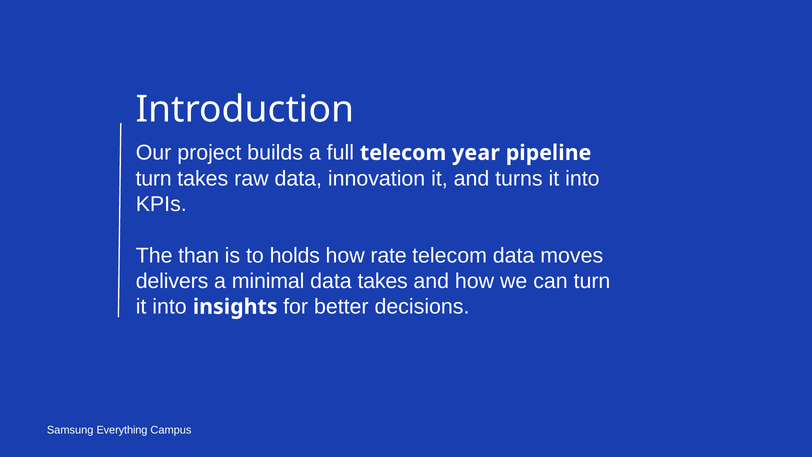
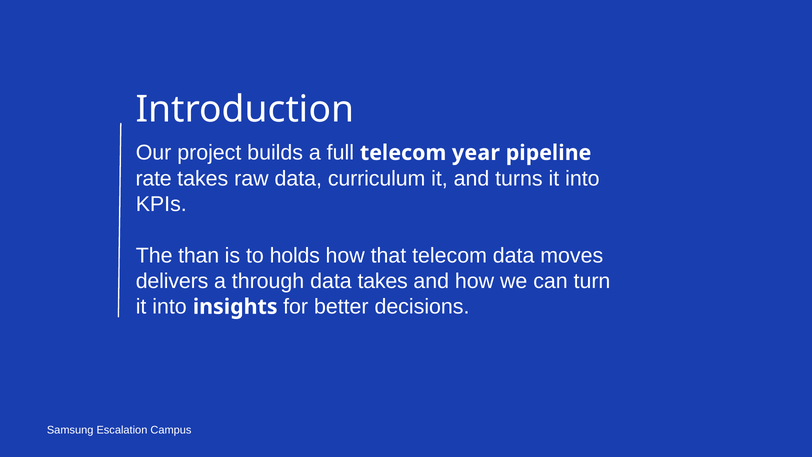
turn: turn -> rate (154, 178)
innovation: innovation -> curriculum (377, 178)
rate: rate -> that (388, 255)
minimal: minimal -> through (268, 281)
Everything: Everything -> Escalation (122, 430)
